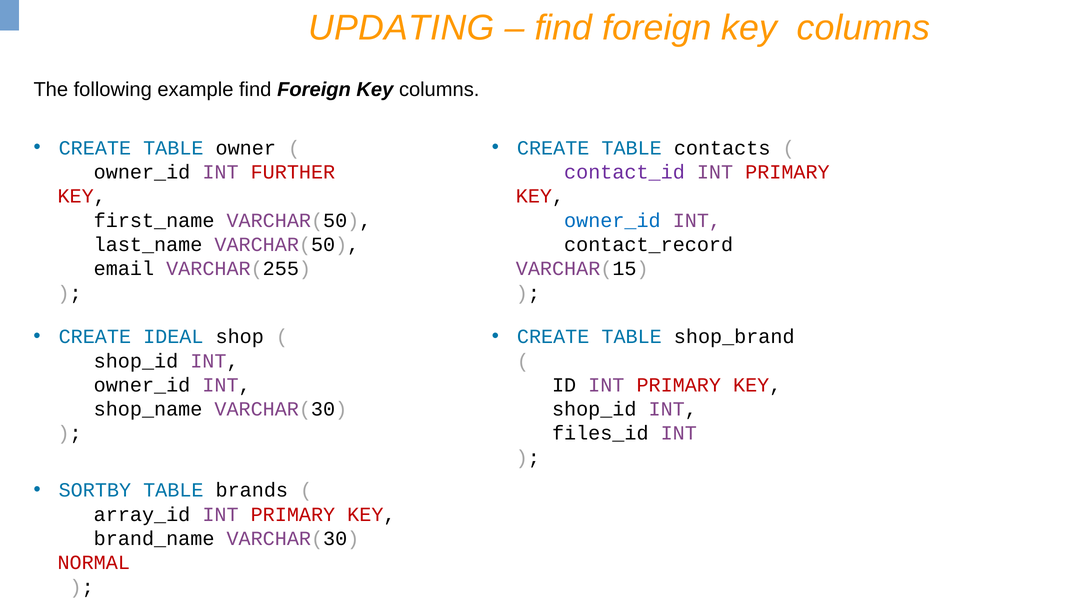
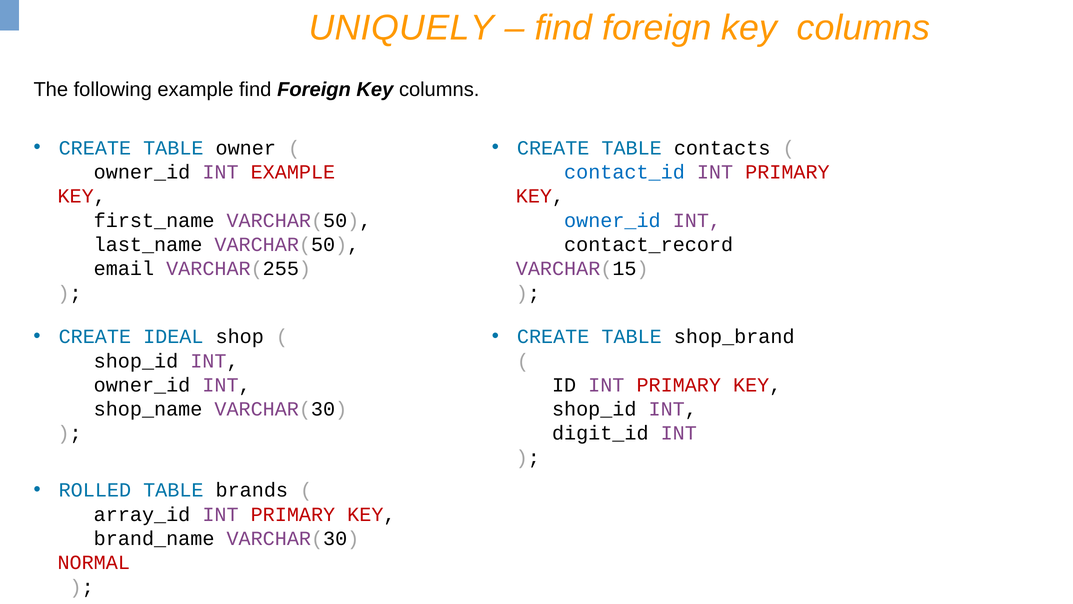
UPDATING: UPDATING -> UNIQUELY (401, 28)
INT FURTHER: FURTHER -> EXAMPLE (293, 172)
contact_id colour: purple -> blue (624, 172)
files_id: files_id -> digit_id (600, 433)
SORTBY: SORTBY -> ROLLED (95, 490)
